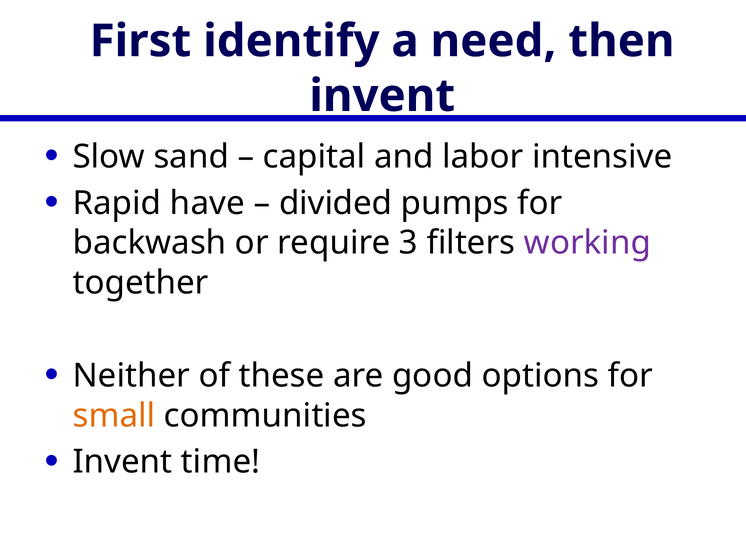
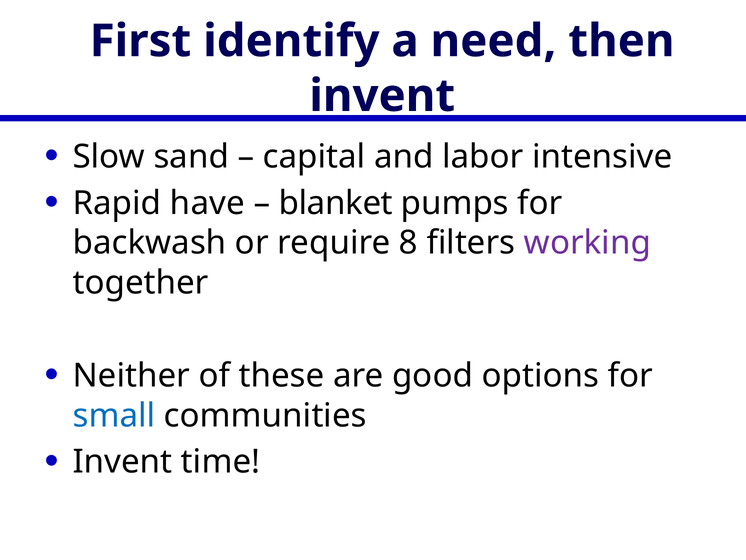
divided: divided -> blanket (336, 203)
3: 3 -> 8 (408, 243)
small colour: orange -> blue (114, 415)
